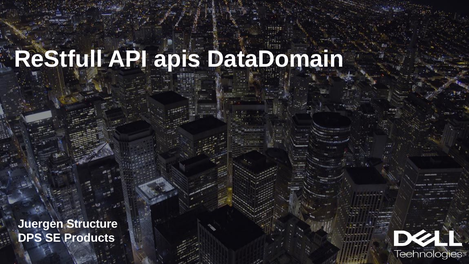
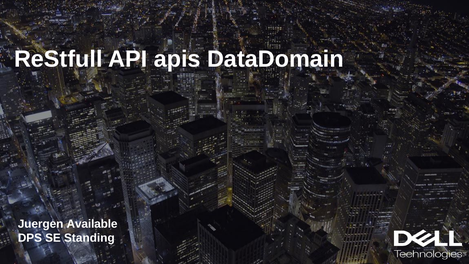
Structure: Structure -> Available (92, 224)
Products: Products -> Standing (89, 238)
